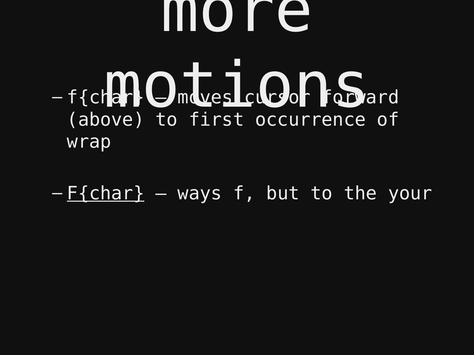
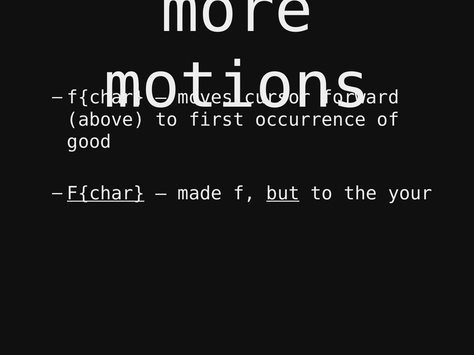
wrap: wrap -> good (89, 142)
ways: ways -> made (200, 194)
but underline: none -> present (283, 194)
